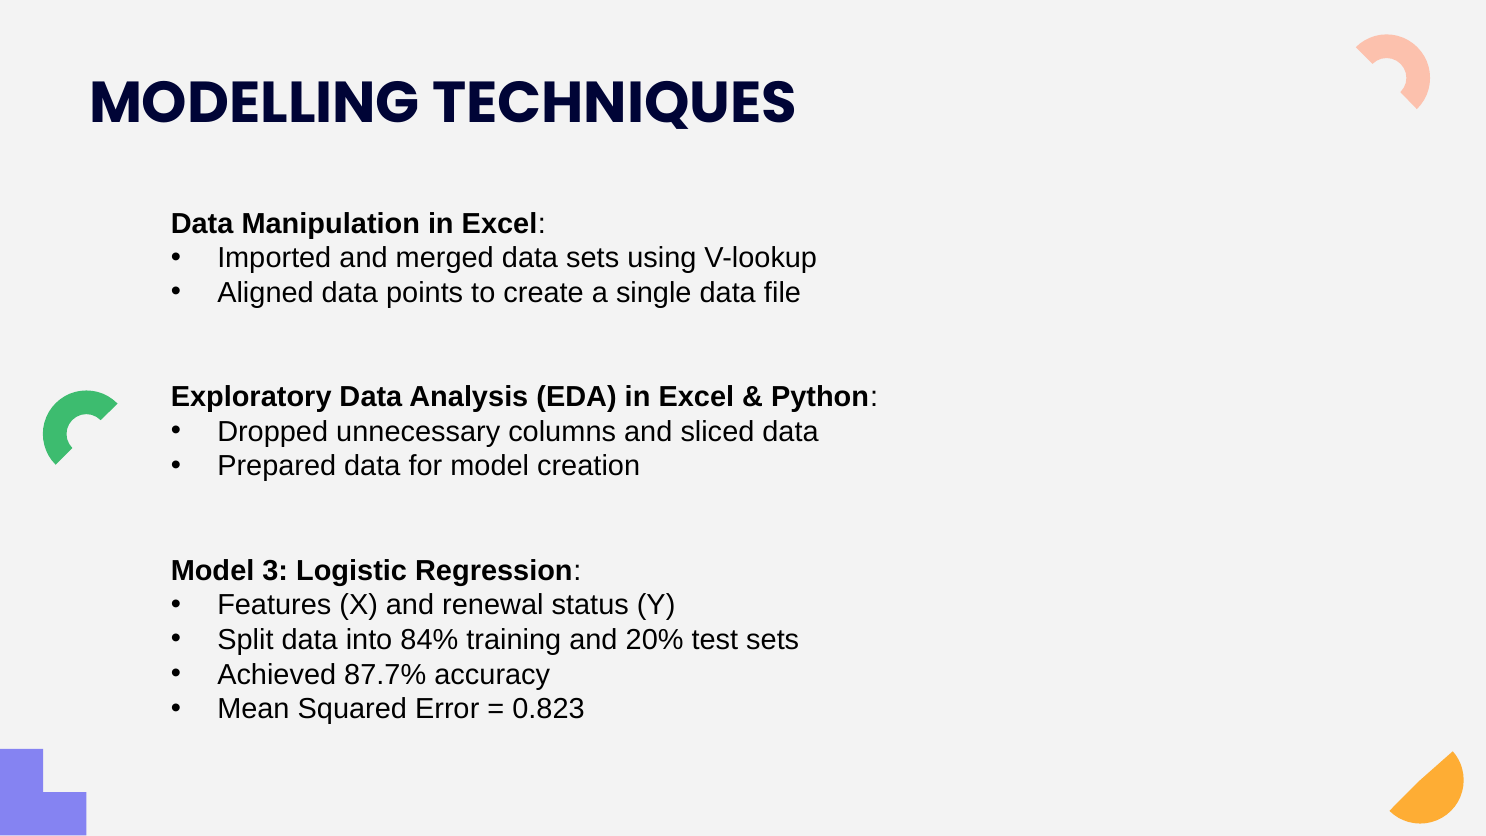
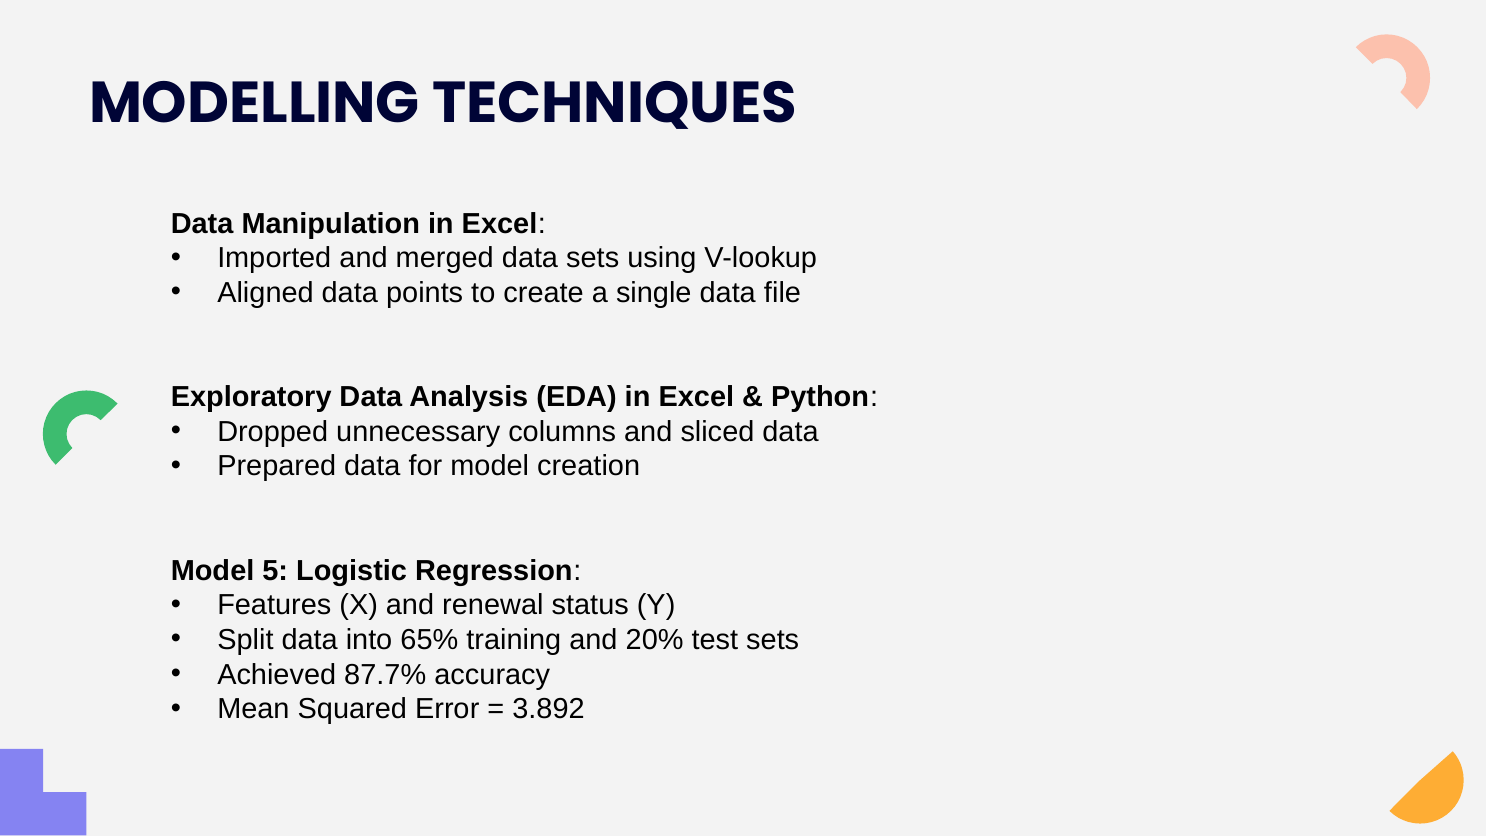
3: 3 -> 5 (275, 570)
84%: 84% -> 65% (429, 640)
0.823: 0.823 -> 3.892 (549, 709)
